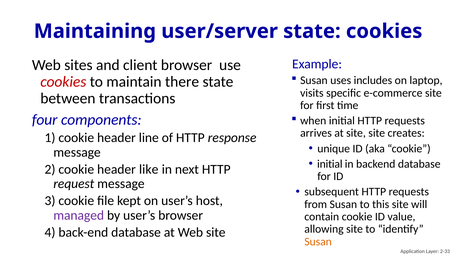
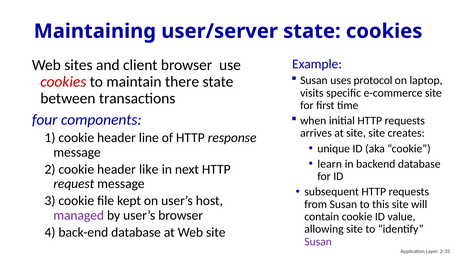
includes: includes -> protocol (373, 80)
initial: initial -> learn (330, 164)
Susan colour: orange -> purple (318, 242)
